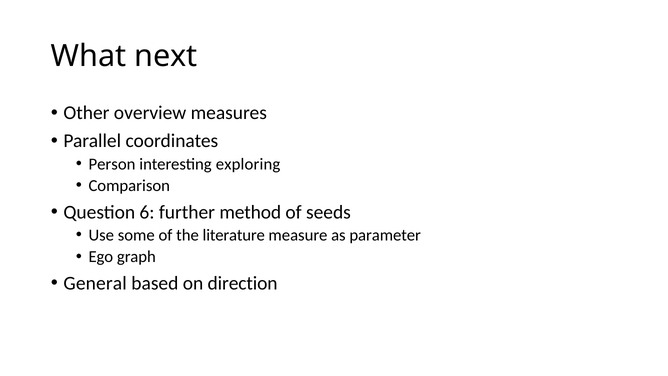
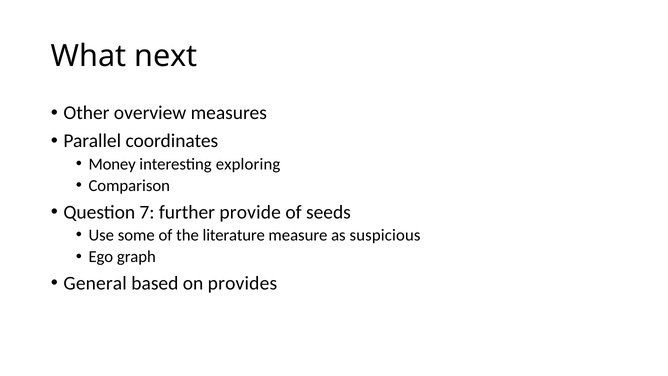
Person: Person -> Money (112, 164)
6: 6 -> 7 (147, 212)
method: method -> provide (250, 212)
parameter: parameter -> suspicious (385, 235)
direction: direction -> provides (242, 283)
